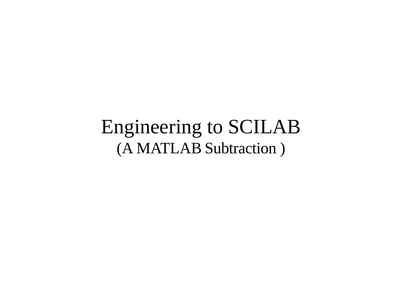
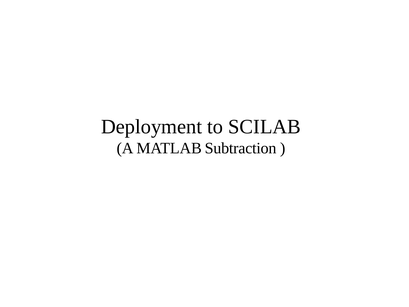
Engineering: Engineering -> Deployment (152, 127)
